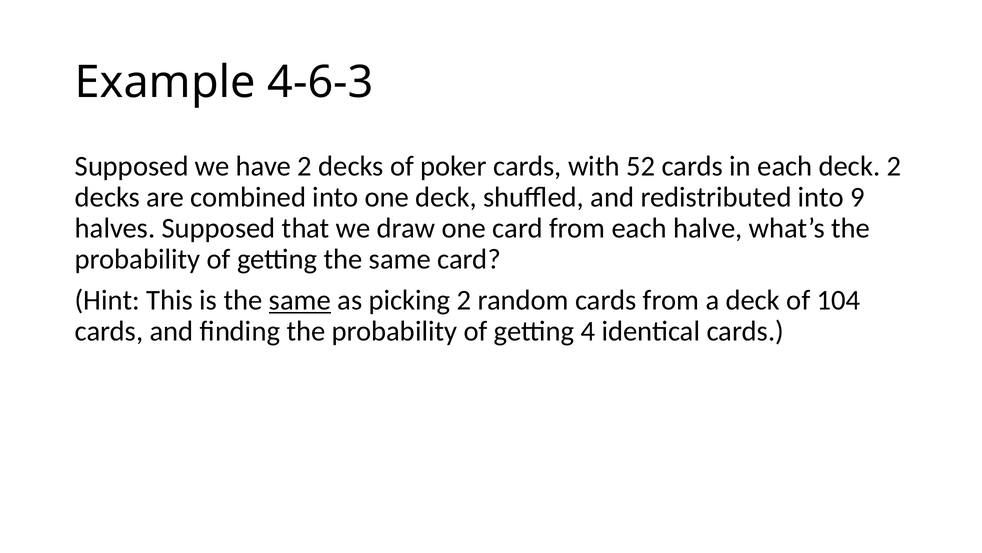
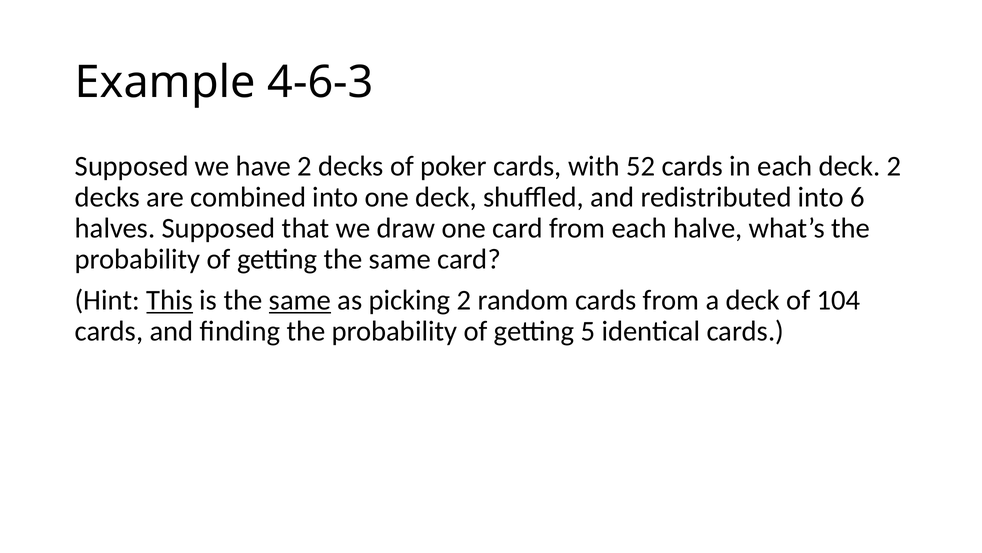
9: 9 -> 6 (857, 197)
This underline: none -> present (170, 300)
4: 4 -> 5 (588, 331)
